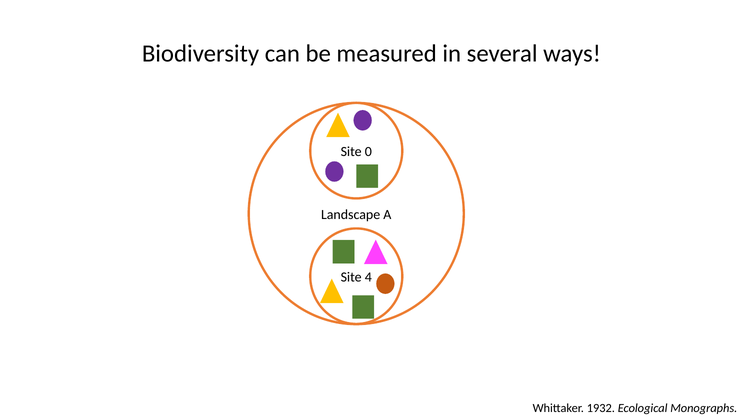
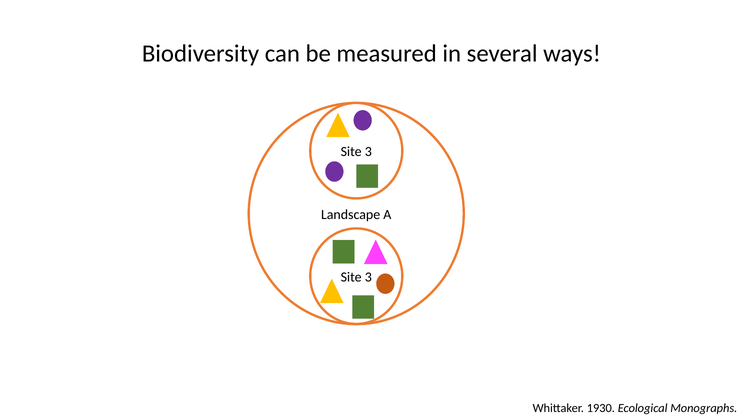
0: 0 -> 3 (368, 152)
4: 4 -> 3 (368, 277)
1932: 1932 -> 1930 (601, 408)
